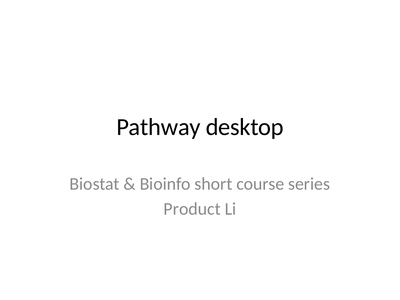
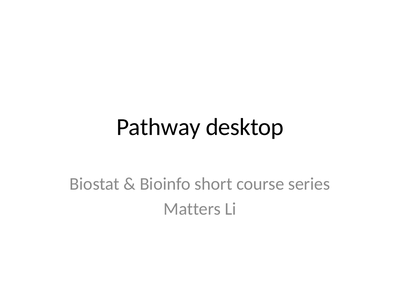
Product: Product -> Matters (192, 209)
